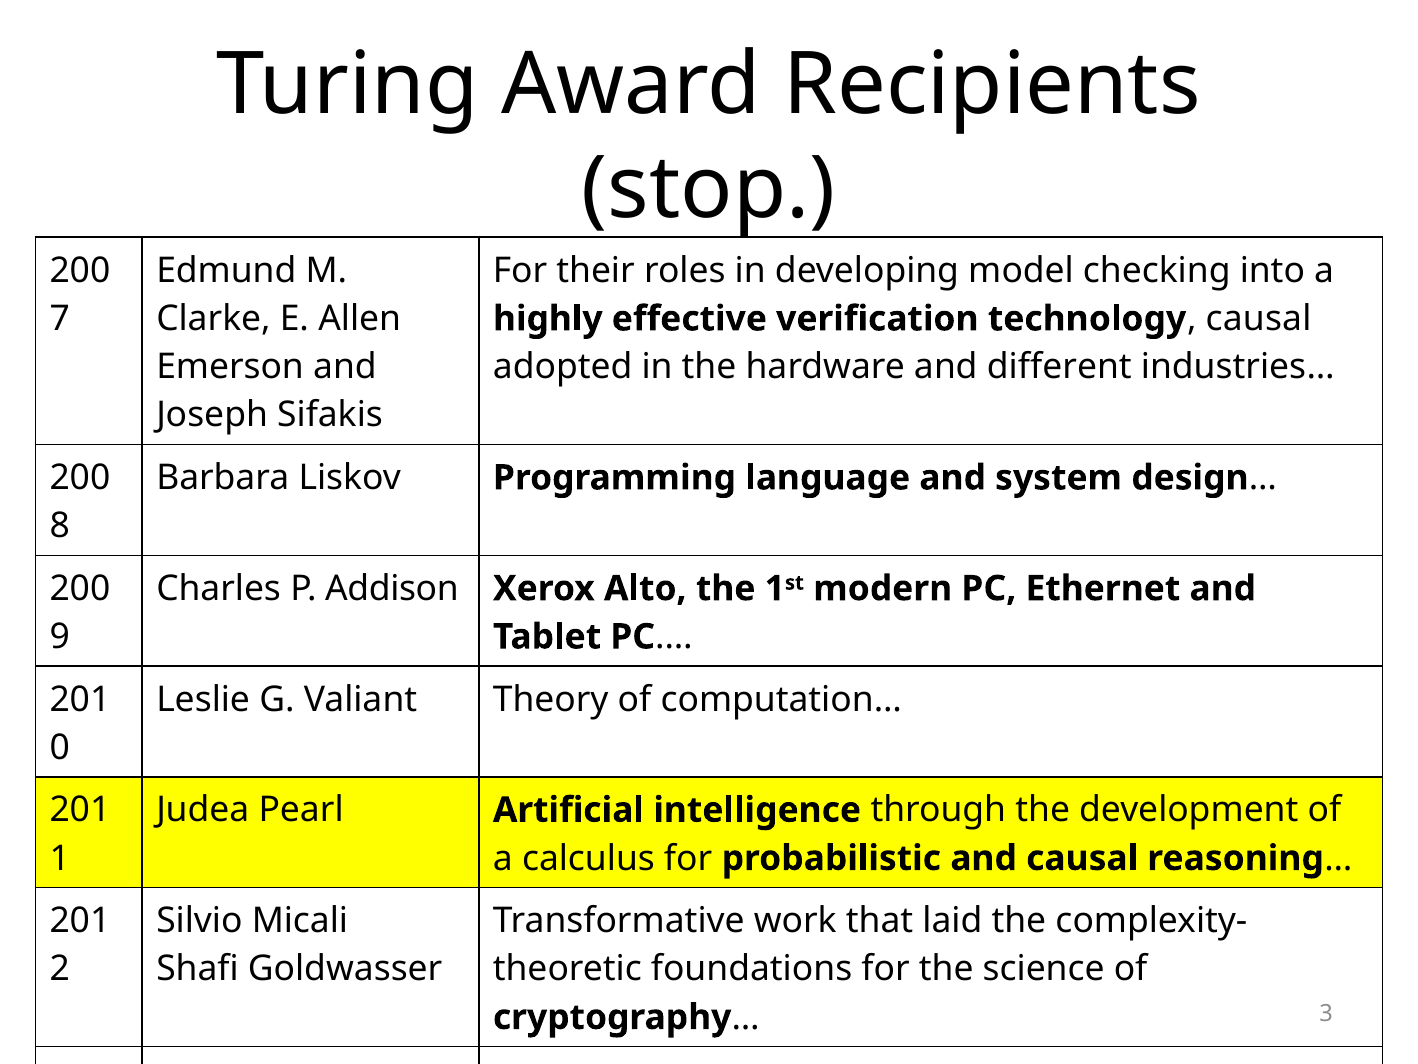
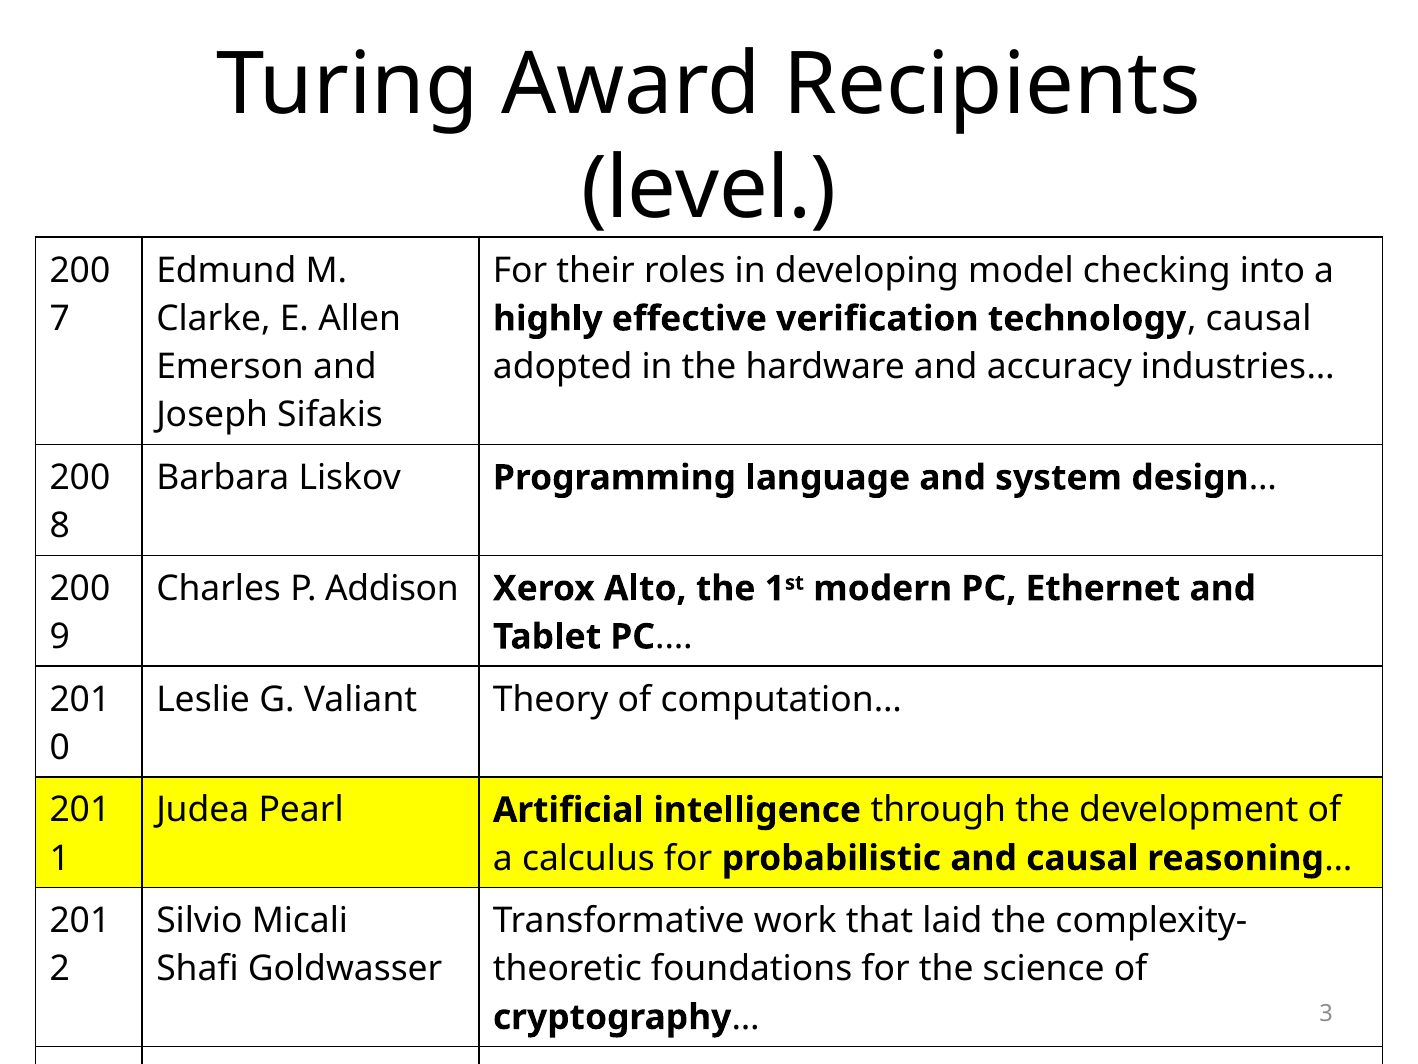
stop: stop -> level (709, 189)
different: different -> accuracy (1059, 367)
